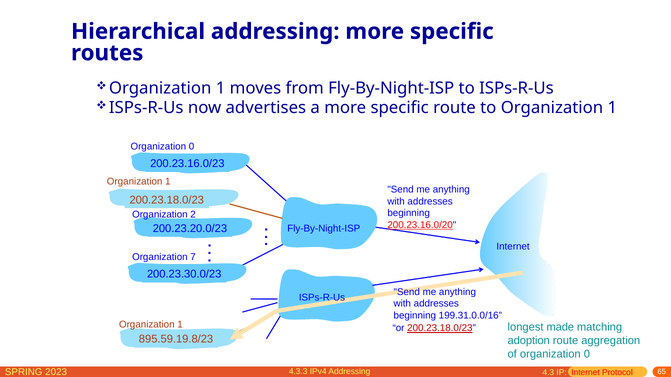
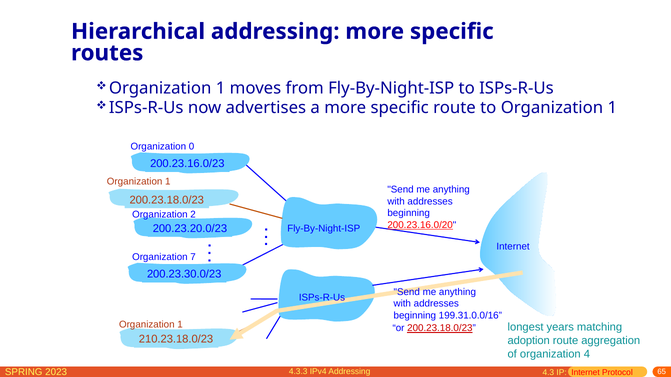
made: made -> years (560, 328)
895.59.19.8/23: 895.59.19.8/23 -> 210.23.18.0/23 (176, 340)
of organization 0: 0 -> 4 (587, 355)
